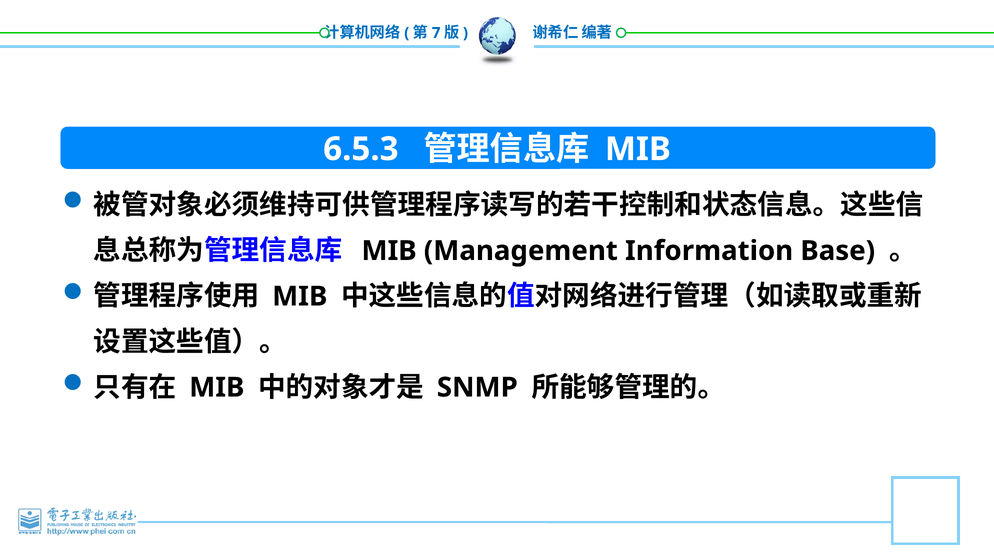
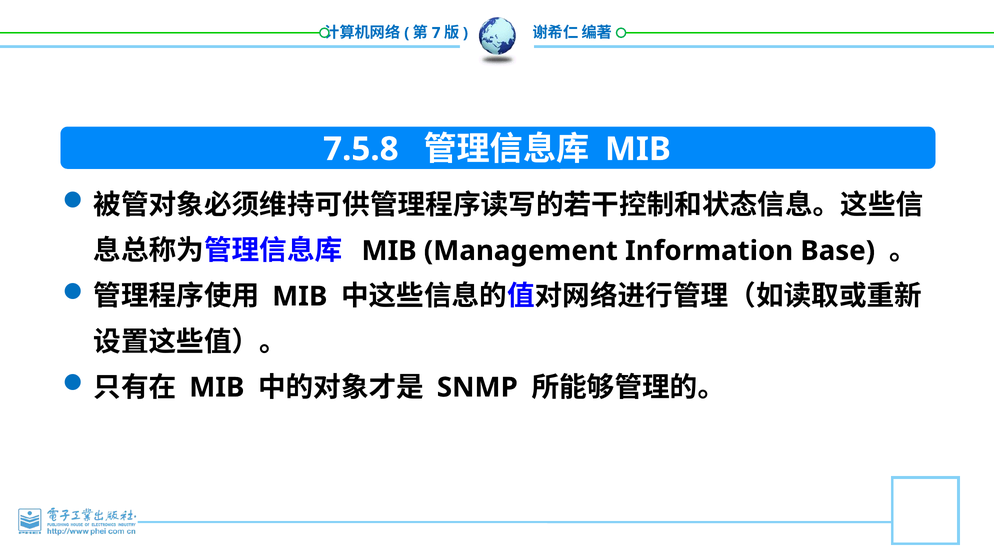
6.5.3: 6.5.3 -> 7.5.8 (361, 149)
